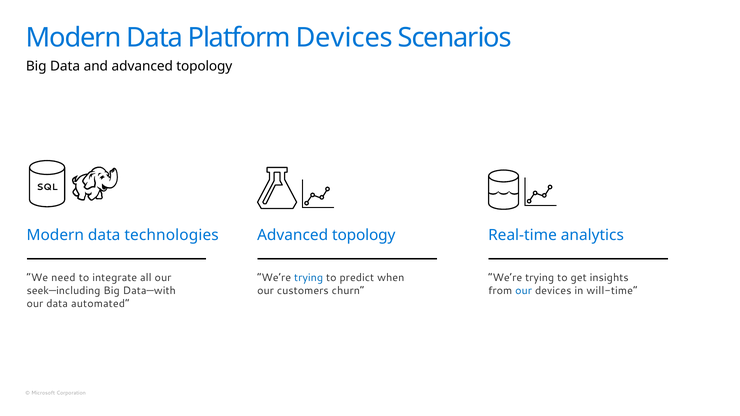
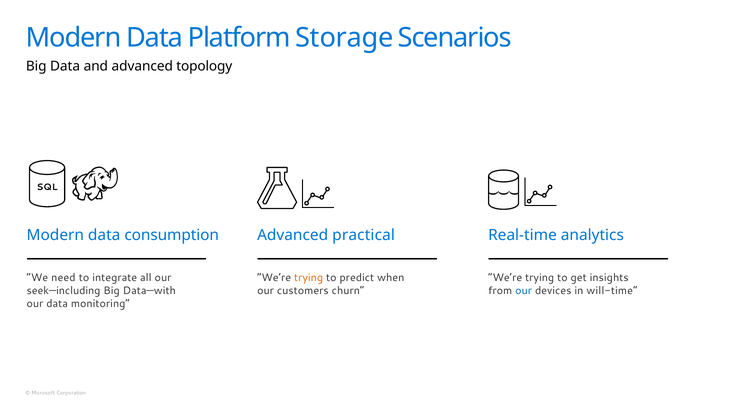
Platform Devices: Devices -> Storage (344, 38)
technologies: technologies -> consumption (172, 235)
topology: topology -> practical (364, 235)
trying colour: blue -> orange (309, 278)
automated: automated -> monitoring (100, 304)
